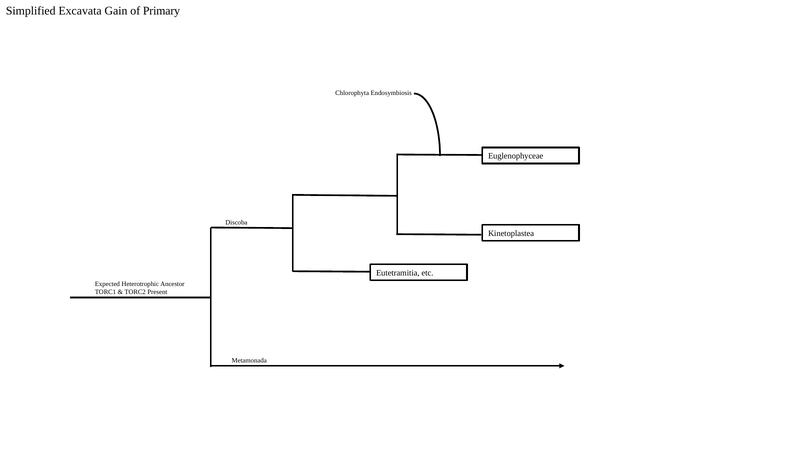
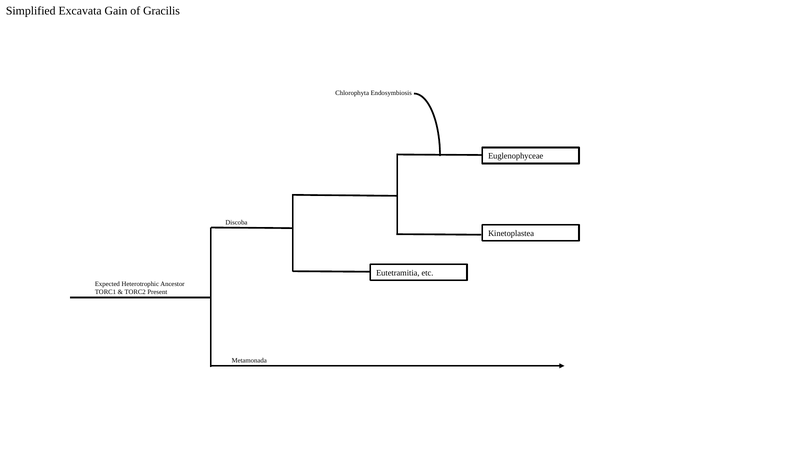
Primary: Primary -> Gracilis (161, 11)
